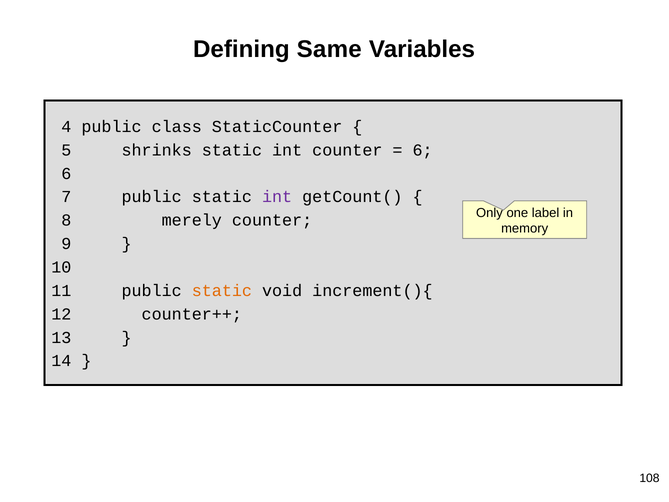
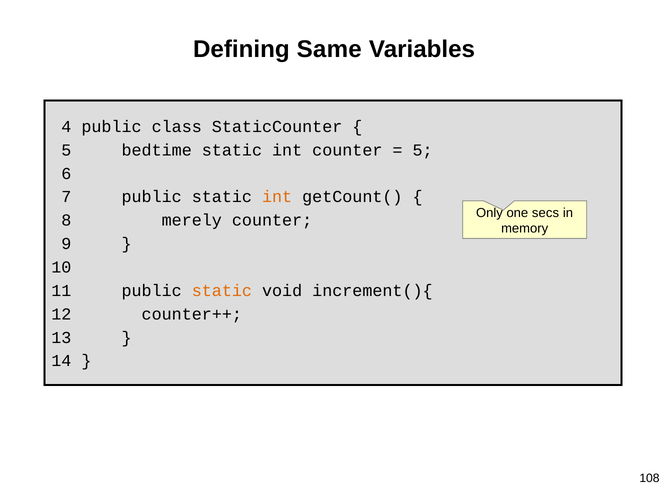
shrinks: shrinks -> bedtime (157, 150)
6: 6 -> 5 (423, 150)
int colour: purple -> orange (277, 197)
label: label -> secs (545, 213)
